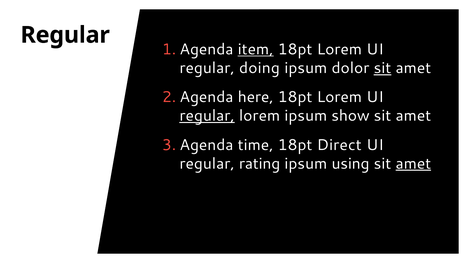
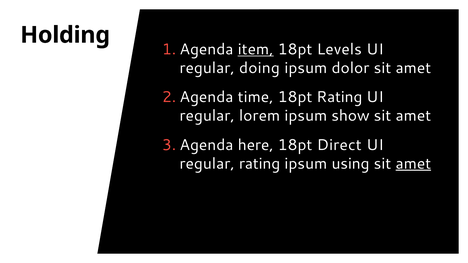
Regular: Regular -> Holding (65, 35)
Lorem: Lorem -> Levels (339, 49)
sit underline: present -> none (382, 68)
here: here -> time (256, 97)
Lorem: Lorem -> Rating (339, 97)
regular underline: present -> none (207, 116)
time: time -> here (256, 145)
